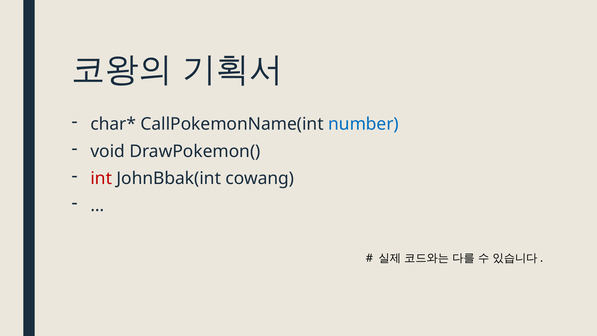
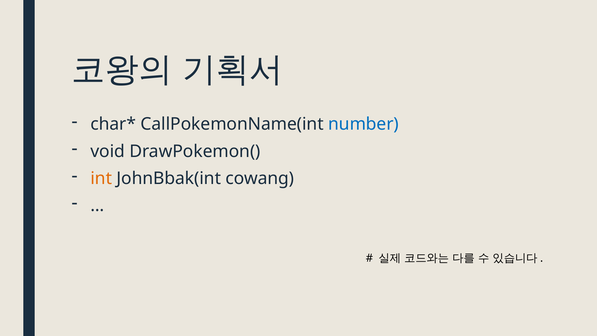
int colour: red -> orange (101, 178)
